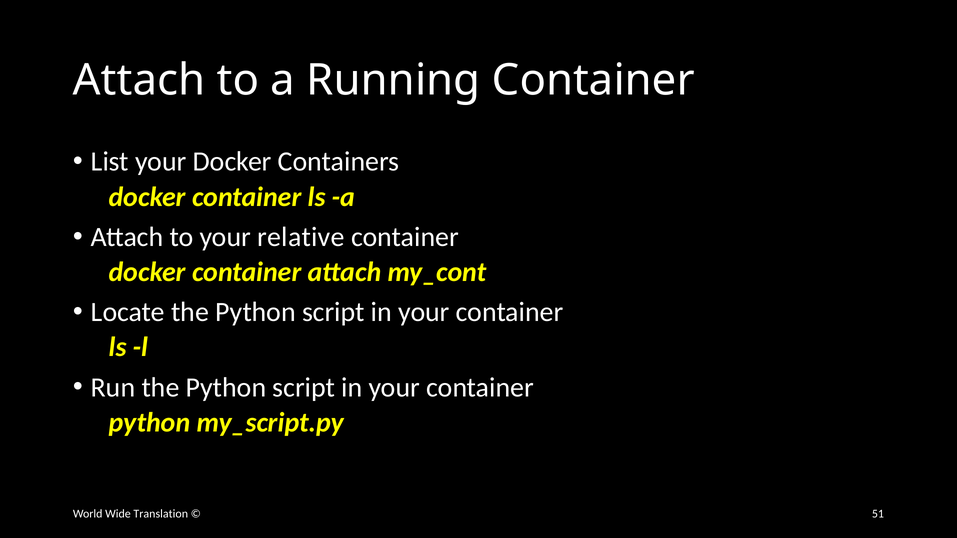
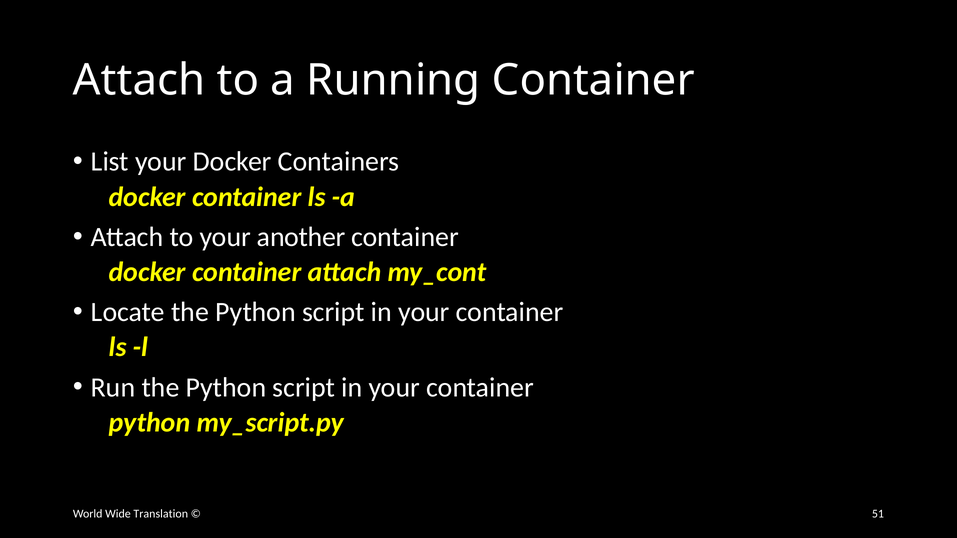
relative: relative -> another (301, 237)
